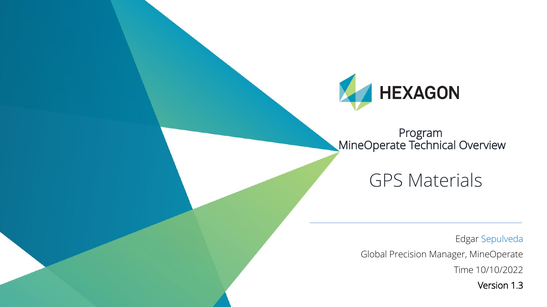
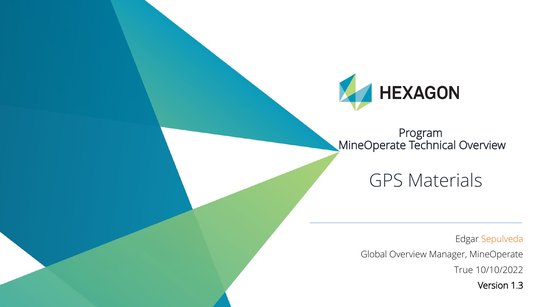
Sepulveda colour: blue -> orange (502, 240)
Global Precision: Precision -> Overview (408, 255)
Time: Time -> True (464, 271)
